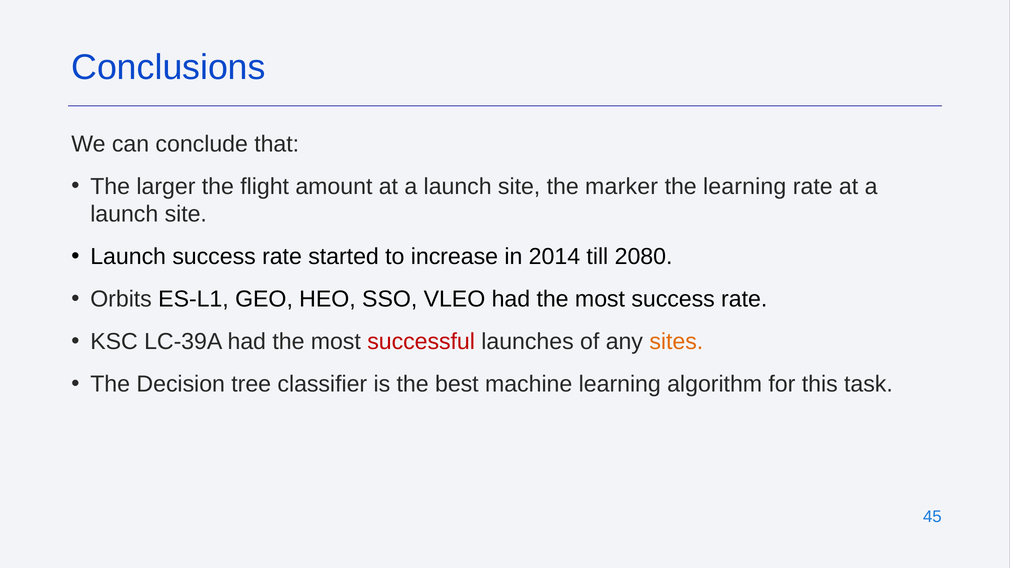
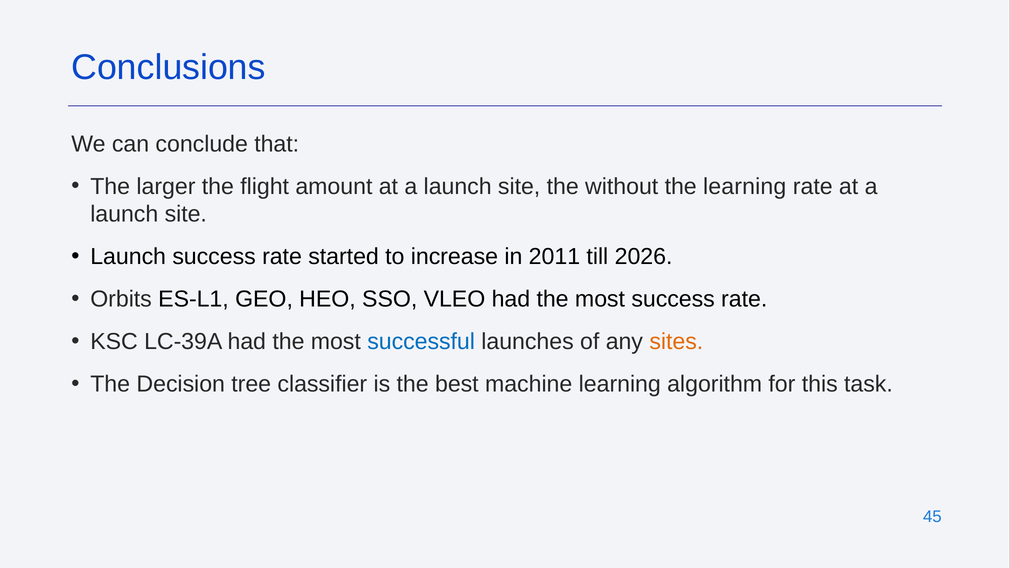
marker: marker -> without (622, 187)
2014: 2014 -> 2011 (554, 257)
2080: 2080 -> 2026 (644, 257)
successful colour: red -> blue (421, 342)
